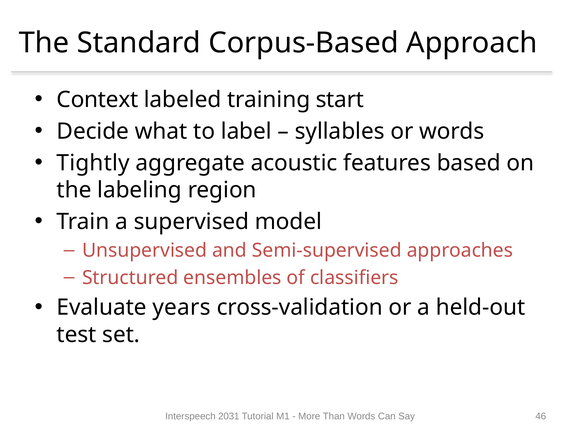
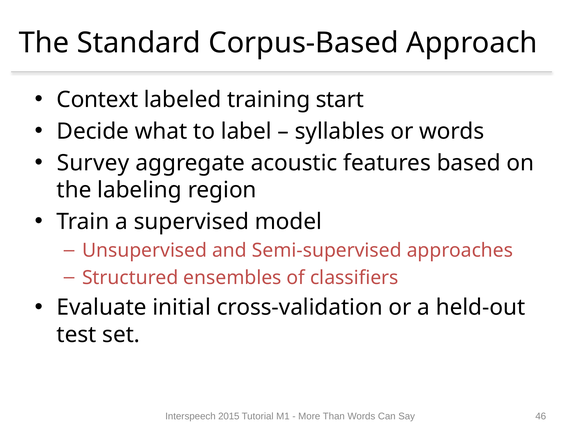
Tightly: Tightly -> Survey (93, 163)
years: years -> initial (182, 307)
2031: 2031 -> 2015 (229, 416)
